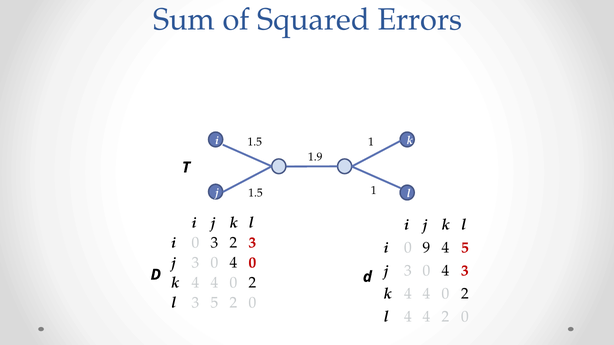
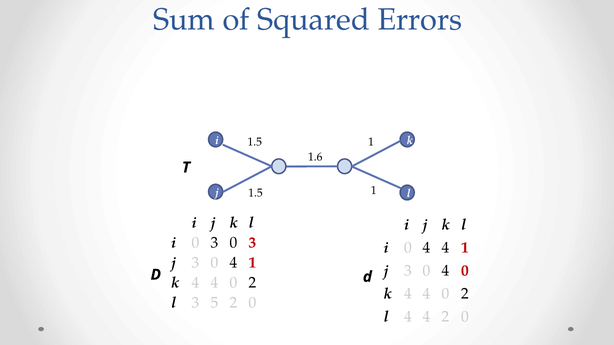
1.9: 1.9 -> 1.6 (315, 157)
0 3 2: 2 -> 0 (233, 243)
i 0 9: 9 -> 4 (427, 248)
5: 5 -> 1 (465, 248)
0 4 0: 0 -> 1 (253, 263)
0 4 3: 3 -> 0 (465, 271)
